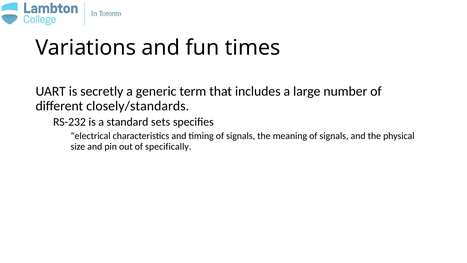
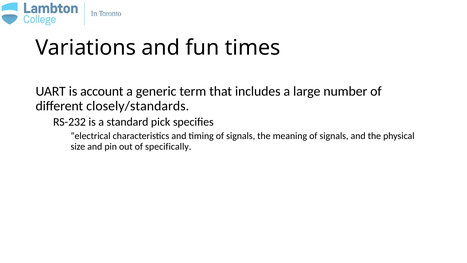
secretly: secretly -> account (102, 91)
sets: sets -> pick (161, 122)
